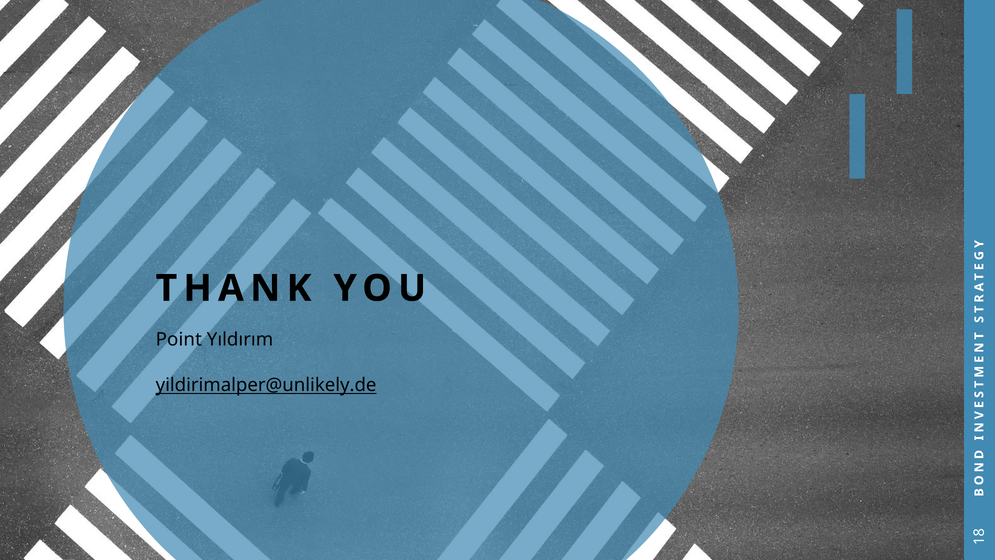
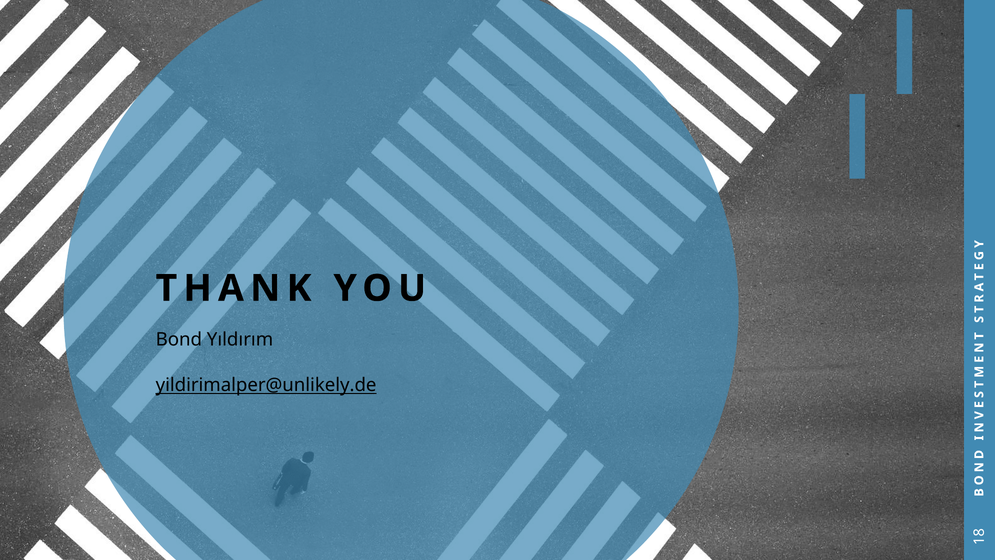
Point: Point -> Bond (179, 339)
